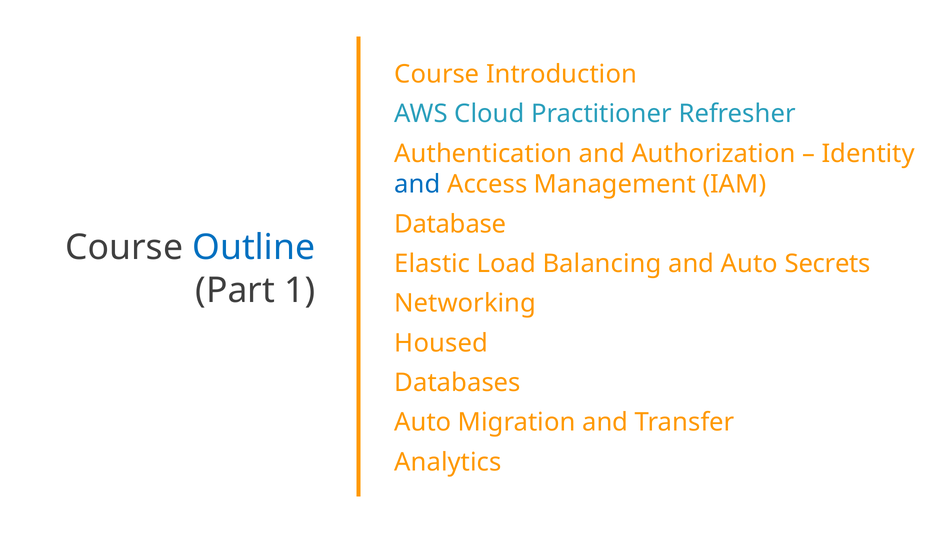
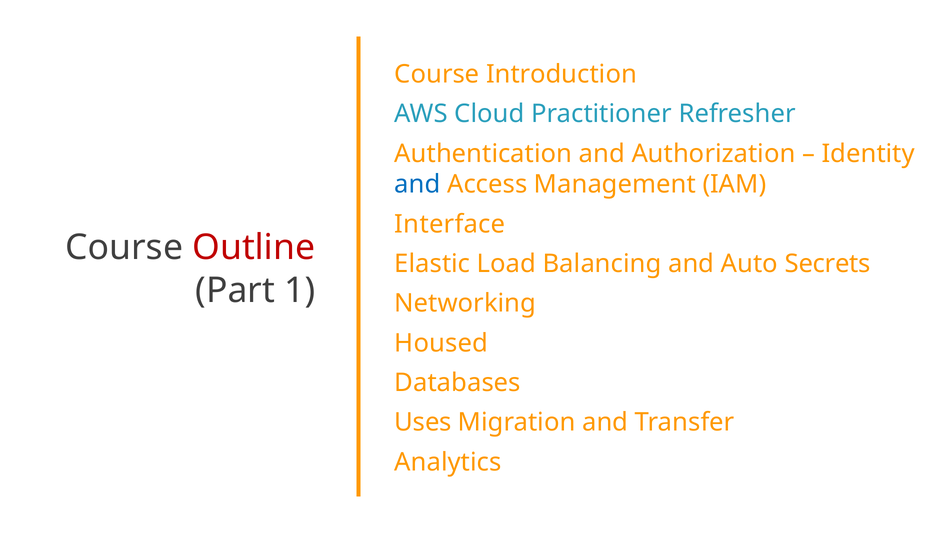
Database: Database -> Interface (450, 224)
Outline colour: blue -> red (254, 248)
Auto: Auto -> Uses (423, 423)
